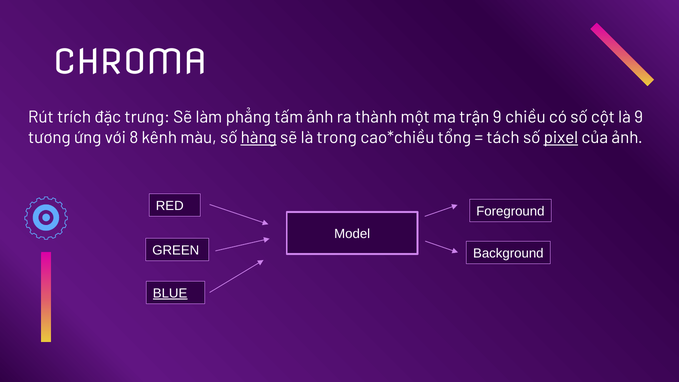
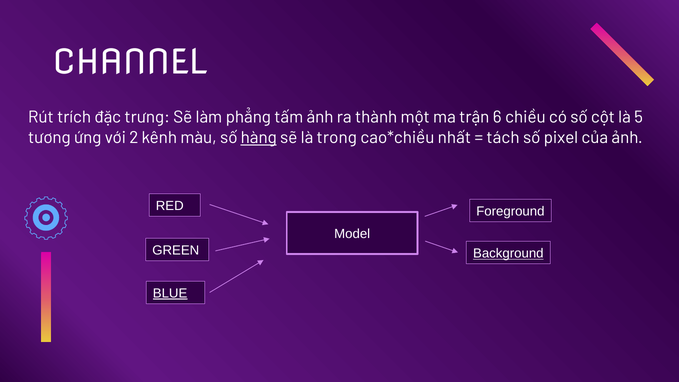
CHROMA: CHROMA -> CHANNEL (130, 63)
trận 9: 9 -> 6 (497, 117)
là 9: 9 -> 5 (639, 117)
8: 8 -> 2 (134, 138)
tổng: tổng -> nhất (454, 138)
pixel underline: present -> none (561, 138)
Background underline: none -> present (508, 254)
